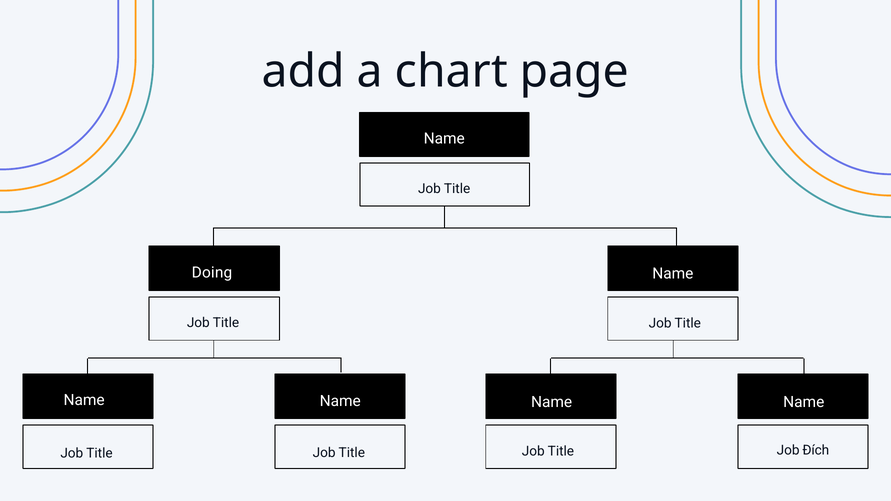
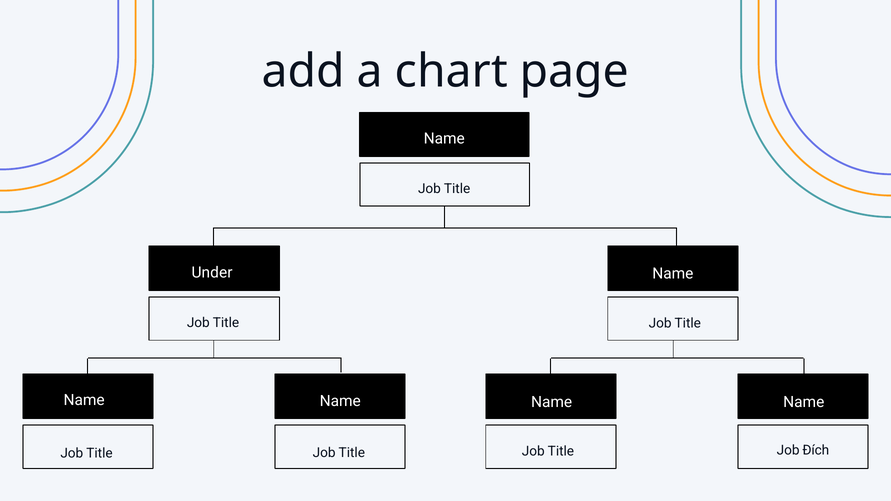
Doing: Doing -> Under (212, 273)
